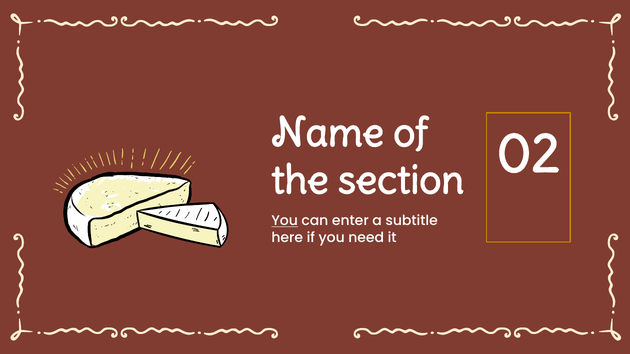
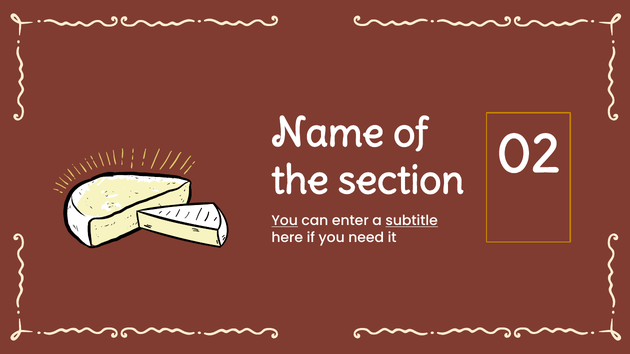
subtitle underline: none -> present (412, 221)
